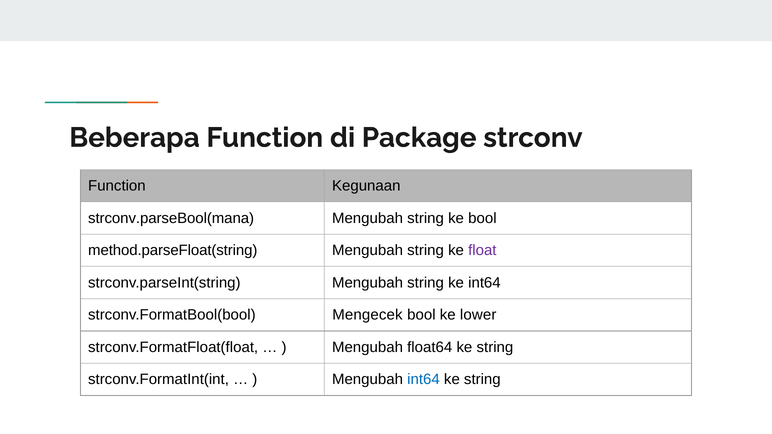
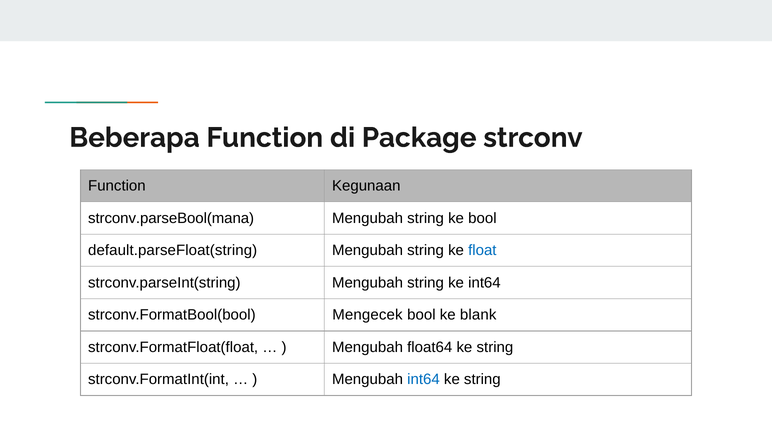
method.parseFloat(string: method.parseFloat(string -> default.parseFloat(string (173, 251)
float colour: purple -> blue (482, 251)
lower: lower -> blank (478, 315)
